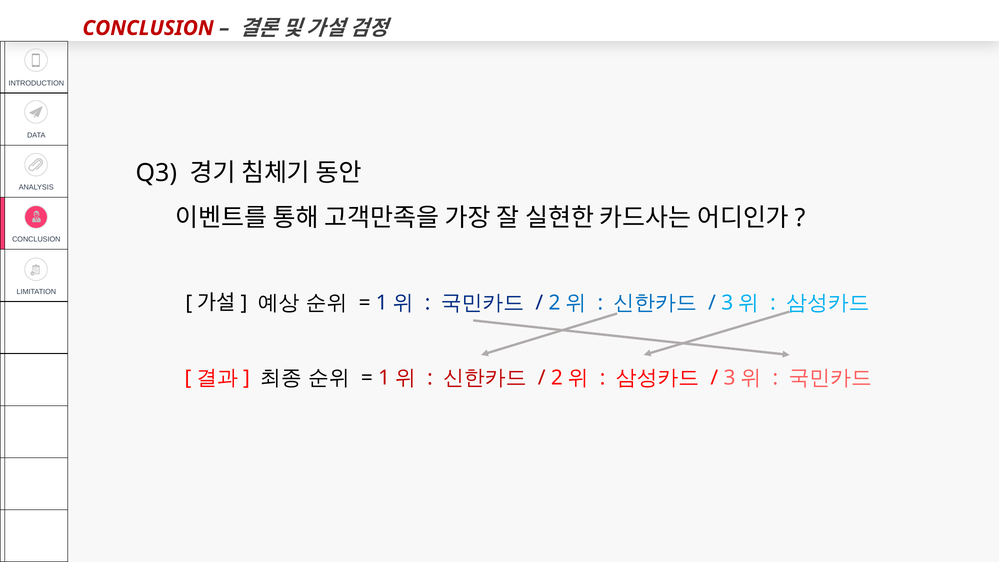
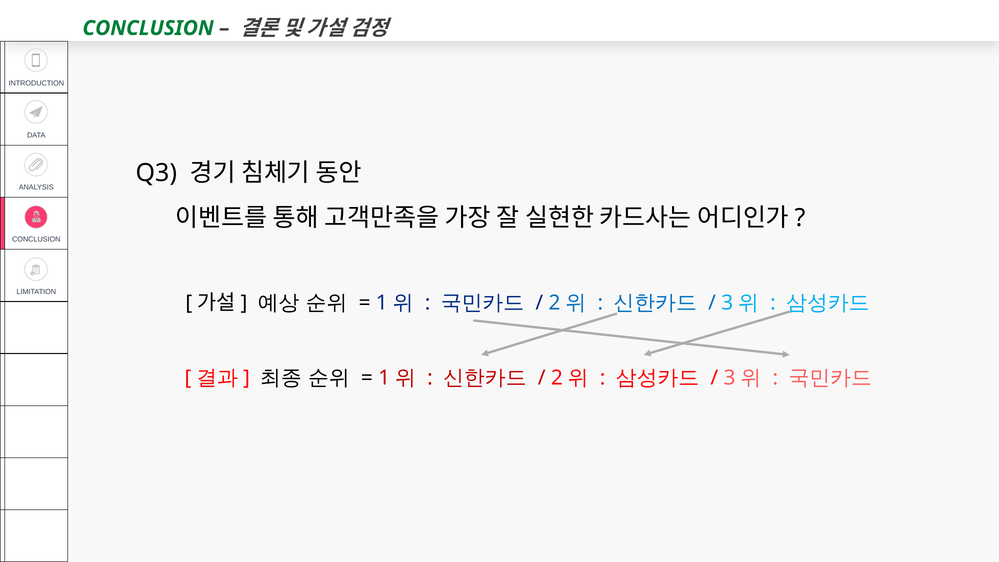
CONCLUSION colour: red -> green (148, 28)
